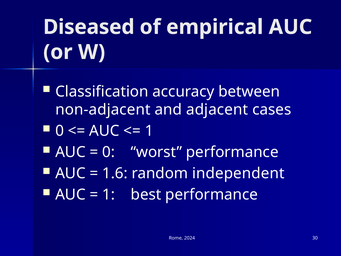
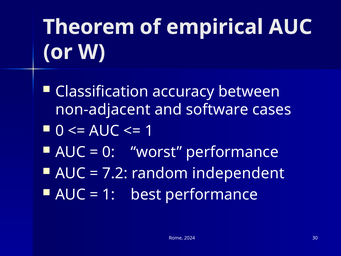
Diseased: Diseased -> Theorem (89, 27)
adjacent: adjacent -> software (217, 110)
1.6: 1.6 -> 7.2 (115, 173)
